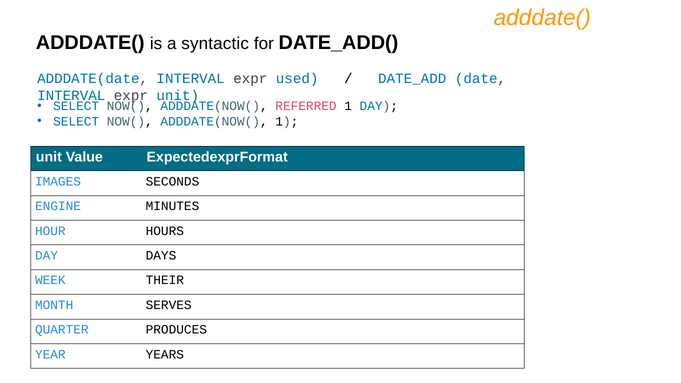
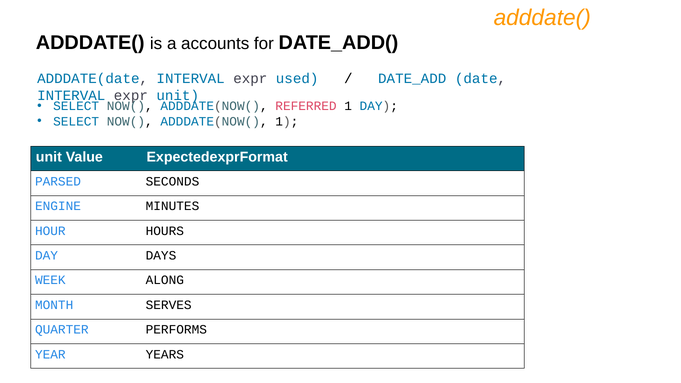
syntactic: syntactic -> accounts (215, 44)
IMAGES: IMAGES -> PARSED (58, 182)
THEIR: THEIR -> ALONG (165, 280)
PRODUCES: PRODUCES -> PERFORMS (176, 330)
